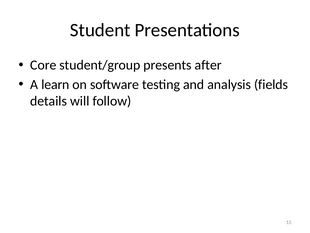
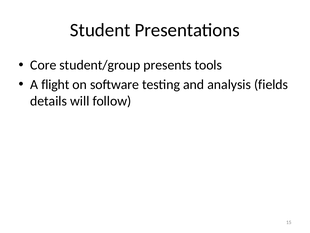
after: after -> tools (208, 65)
learn: learn -> flight (55, 84)
